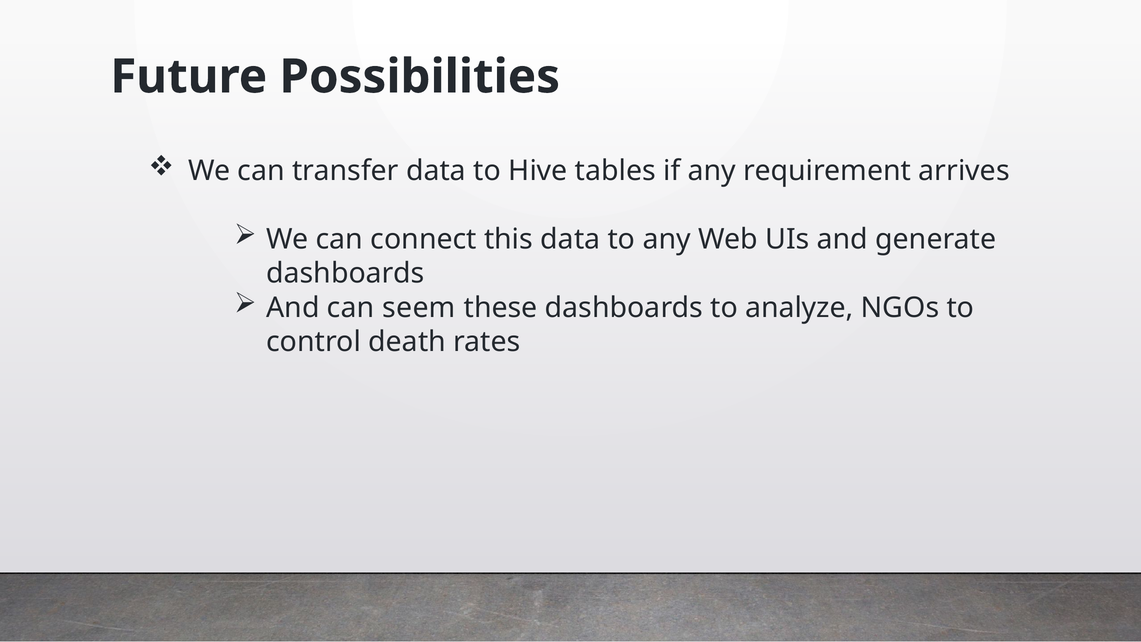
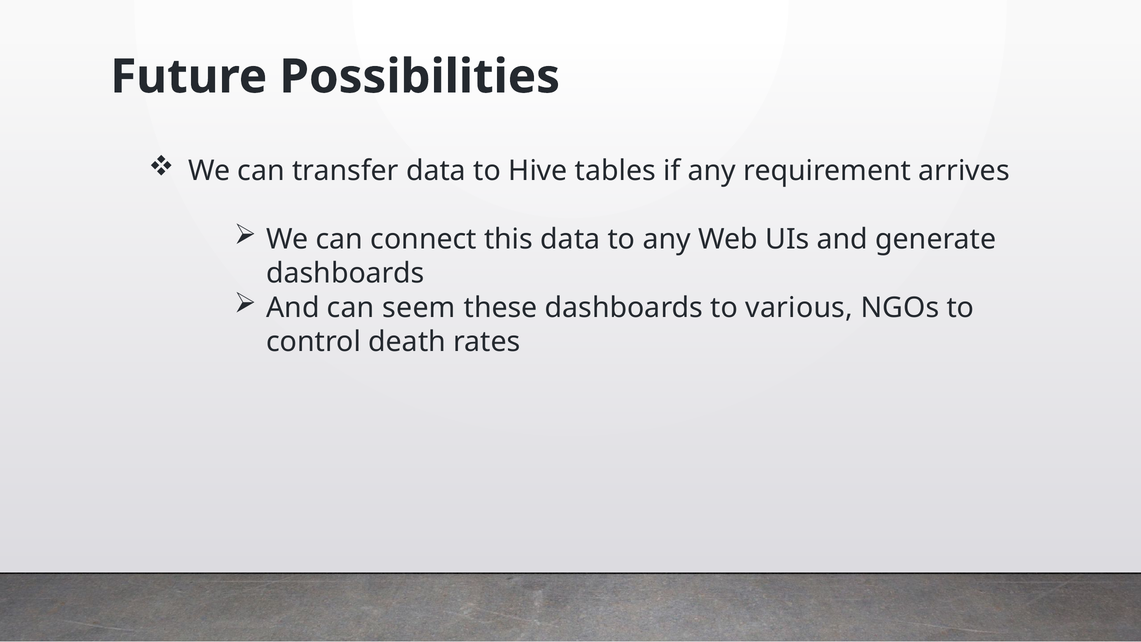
analyze: analyze -> various (799, 308)
